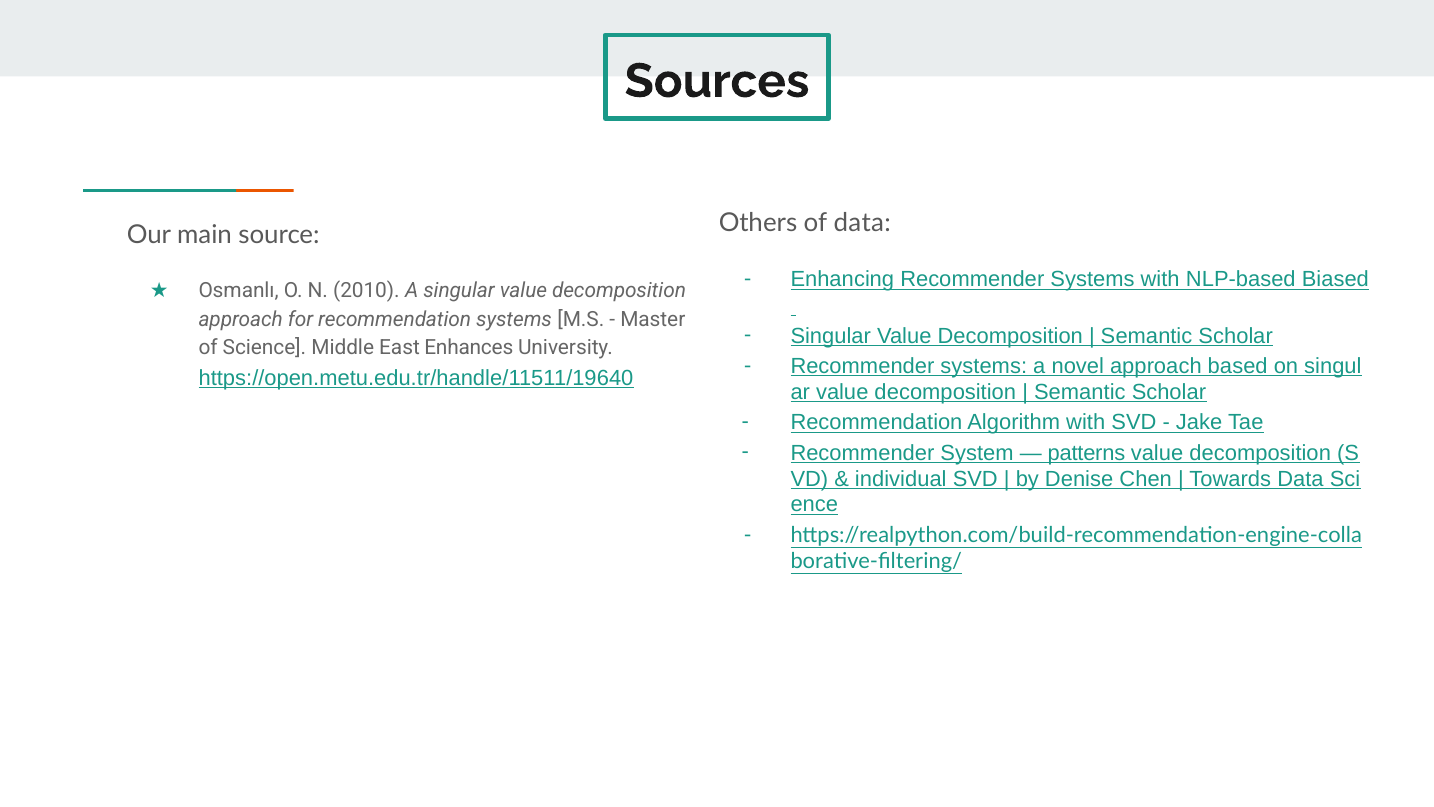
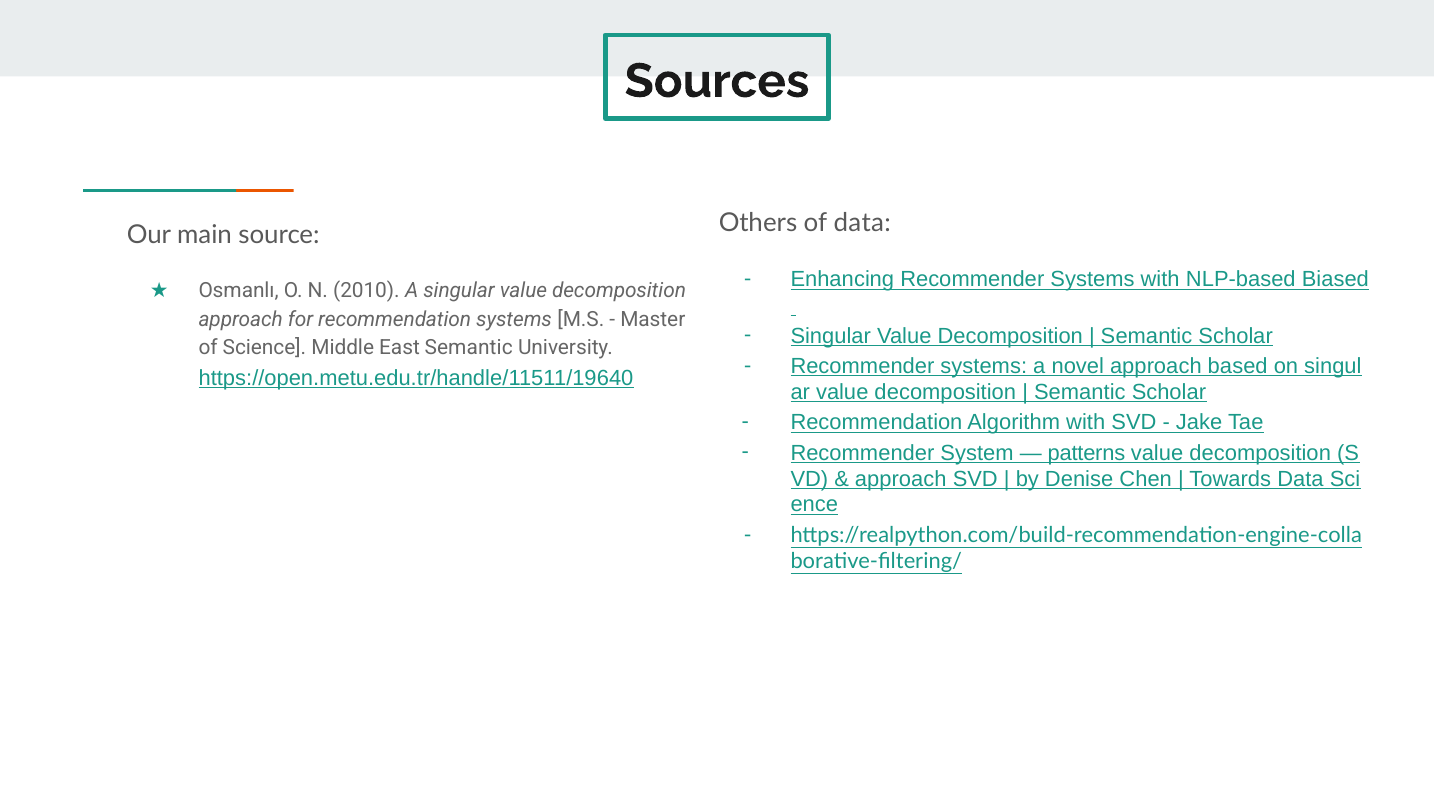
East Enhances: Enhances -> Semantic (469, 348)
individual: individual -> approach (901, 479)
